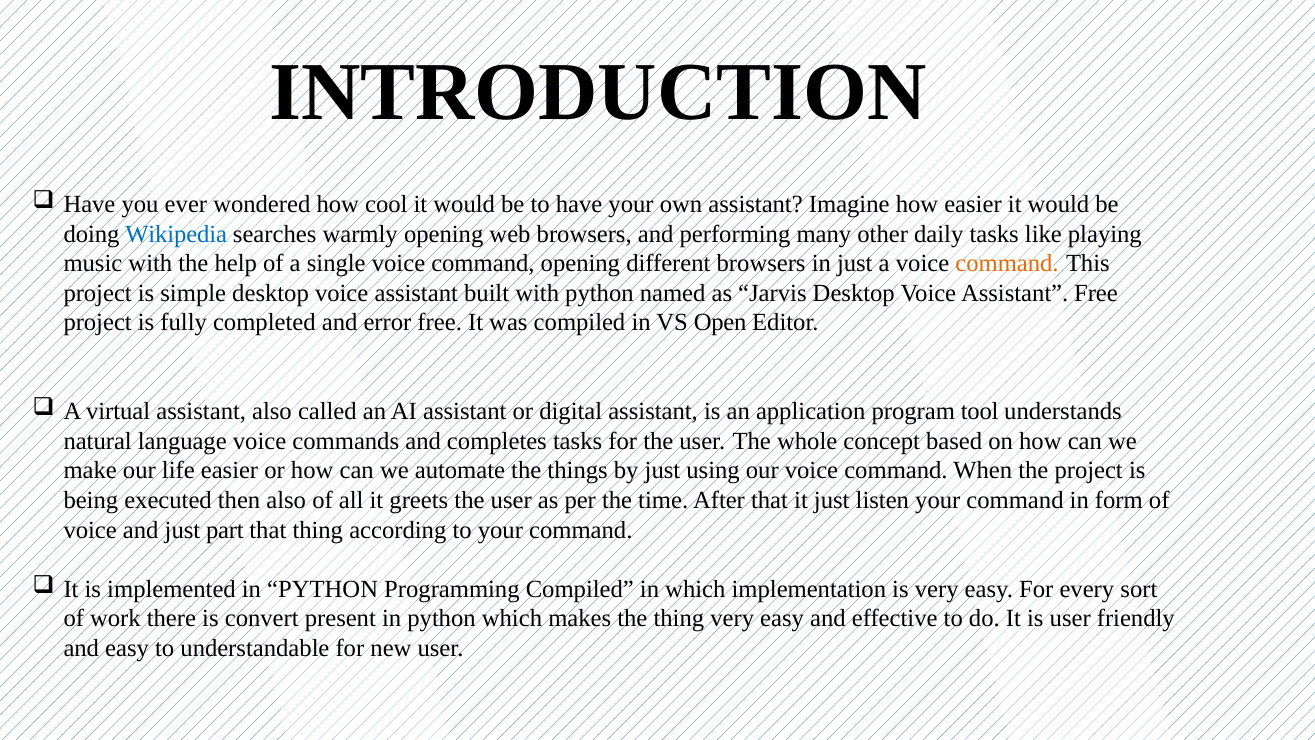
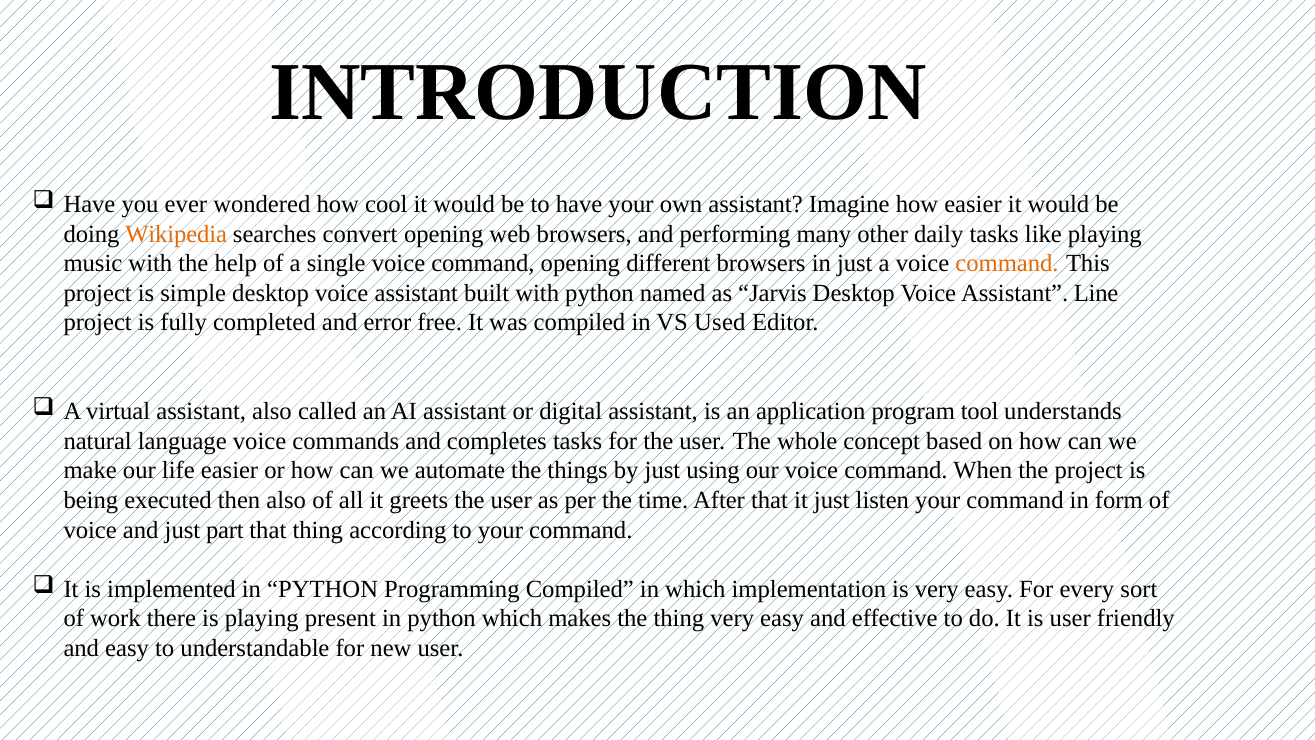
Wikipedia colour: blue -> orange (176, 234)
warmly: warmly -> convert (360, 234)
Assistant Free: Free -> Line (1096, 293)
Open: Open -> Used (720, 323)
is convert: convert -> playing (262, 618)
